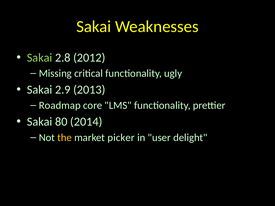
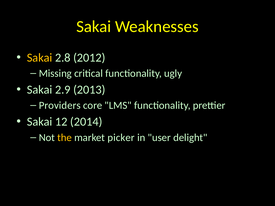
Sakai colour: light green -> yellow (40, 58)
Roadmap: Roadmap -> Providers (60, 106)
80: 80 -> 12 (61, 122)
